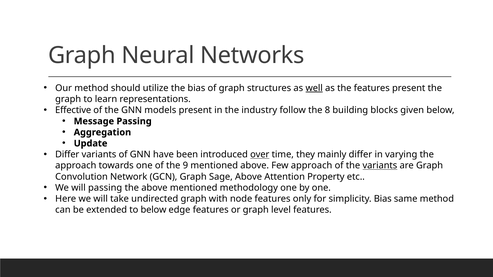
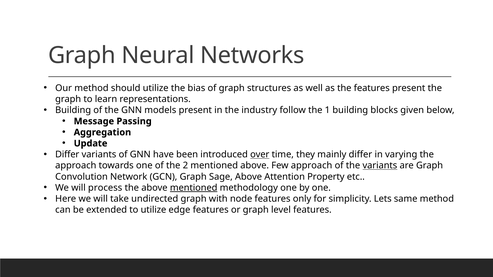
well underline: present -> none (314, 88)
Effective: Effective -> Building (73, 110)
8: 8 -> 1 (327, 110)
9: 9 -> 2 (185, 166)
will passing: passing -> process (105, 188)
mentioned underline: none -> present (194, 188)
simplicity Bias: Bias -> Lets (383, 199)
to below: below -> utilize (153, 210)
